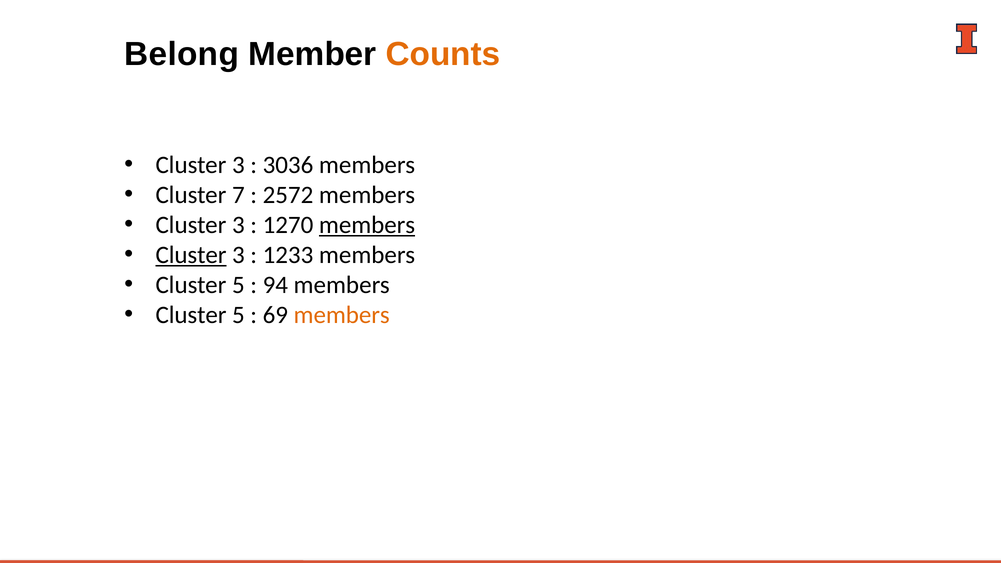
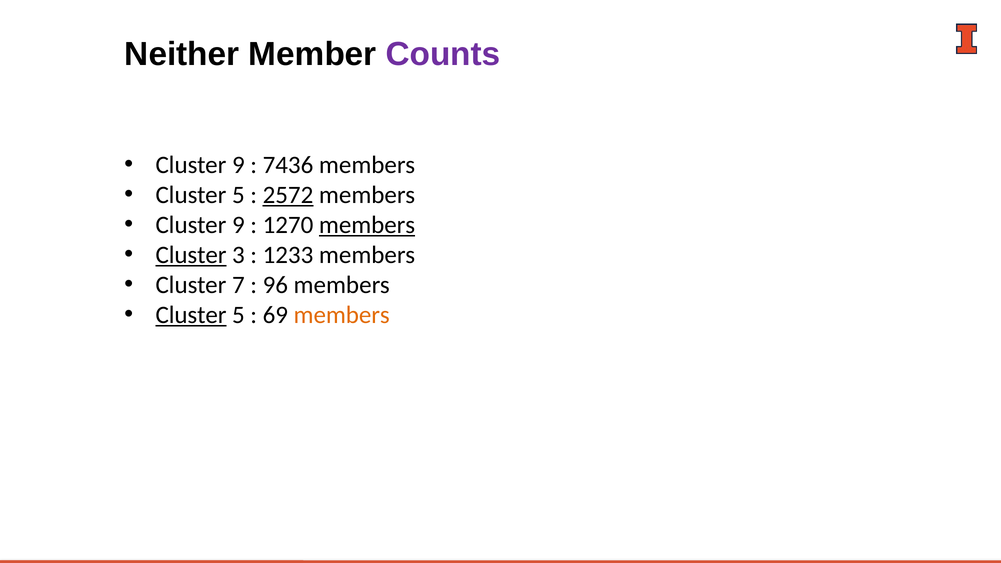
Belong: Belong -> Neither (182, 54)
Counts colour: orange -> purple (443, 54)
3: 3 -> 9 (238, 165)
3036: 3036 -> 7436 (288, 165)
7: 7 -> 5 (238, 195)
2572 underline: none -> present (288, 195)
3: 3 -> 9 (238, 225)
5: 5 -> 7 (238, 285)
94: 94 -> 96 (275, 285)
Cluster underline: none -> present (191, 315)
